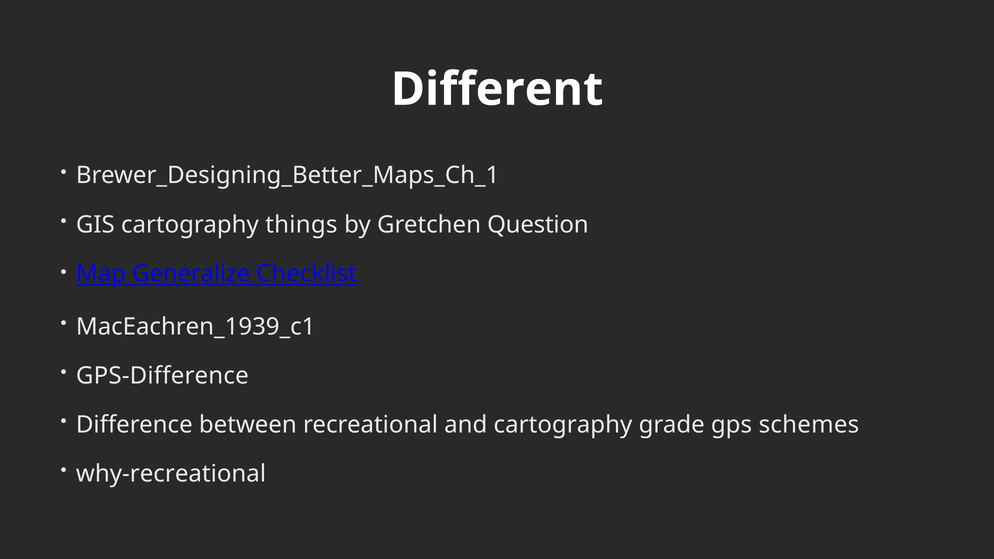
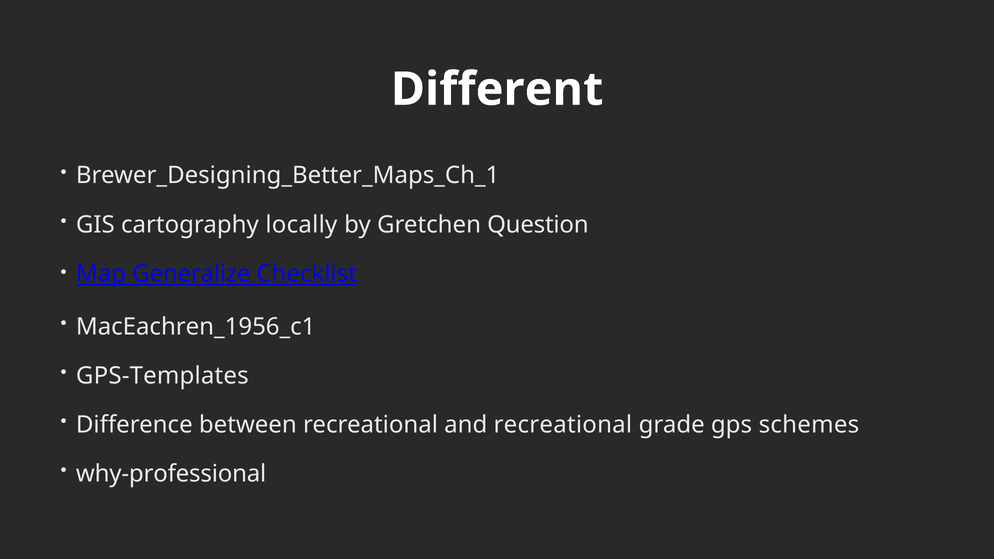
things: things -> locally (301, 225)
MacEachren_1939_c1: MacEachren_1939_c1 -> MacEachren_1956_c1 (196, 327)
GPS-Difference: GPS-Difference -> GPS-Templates (162, 376)
and cartography: cartography -> recreational (563, 425)
why-recreational: why-recreational -> why-professional (171, 474)
